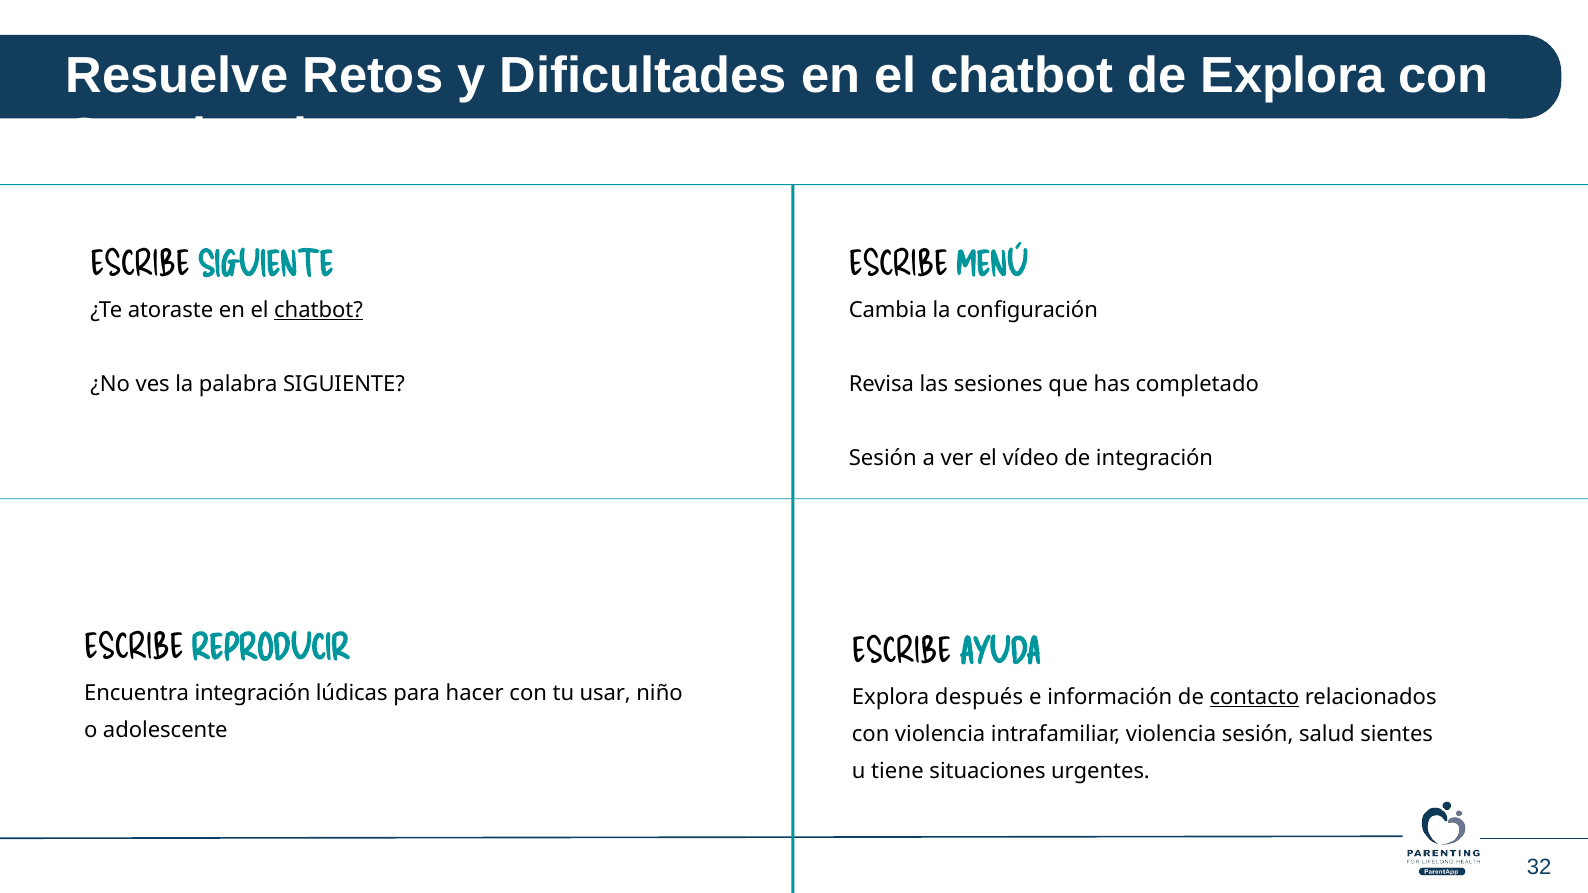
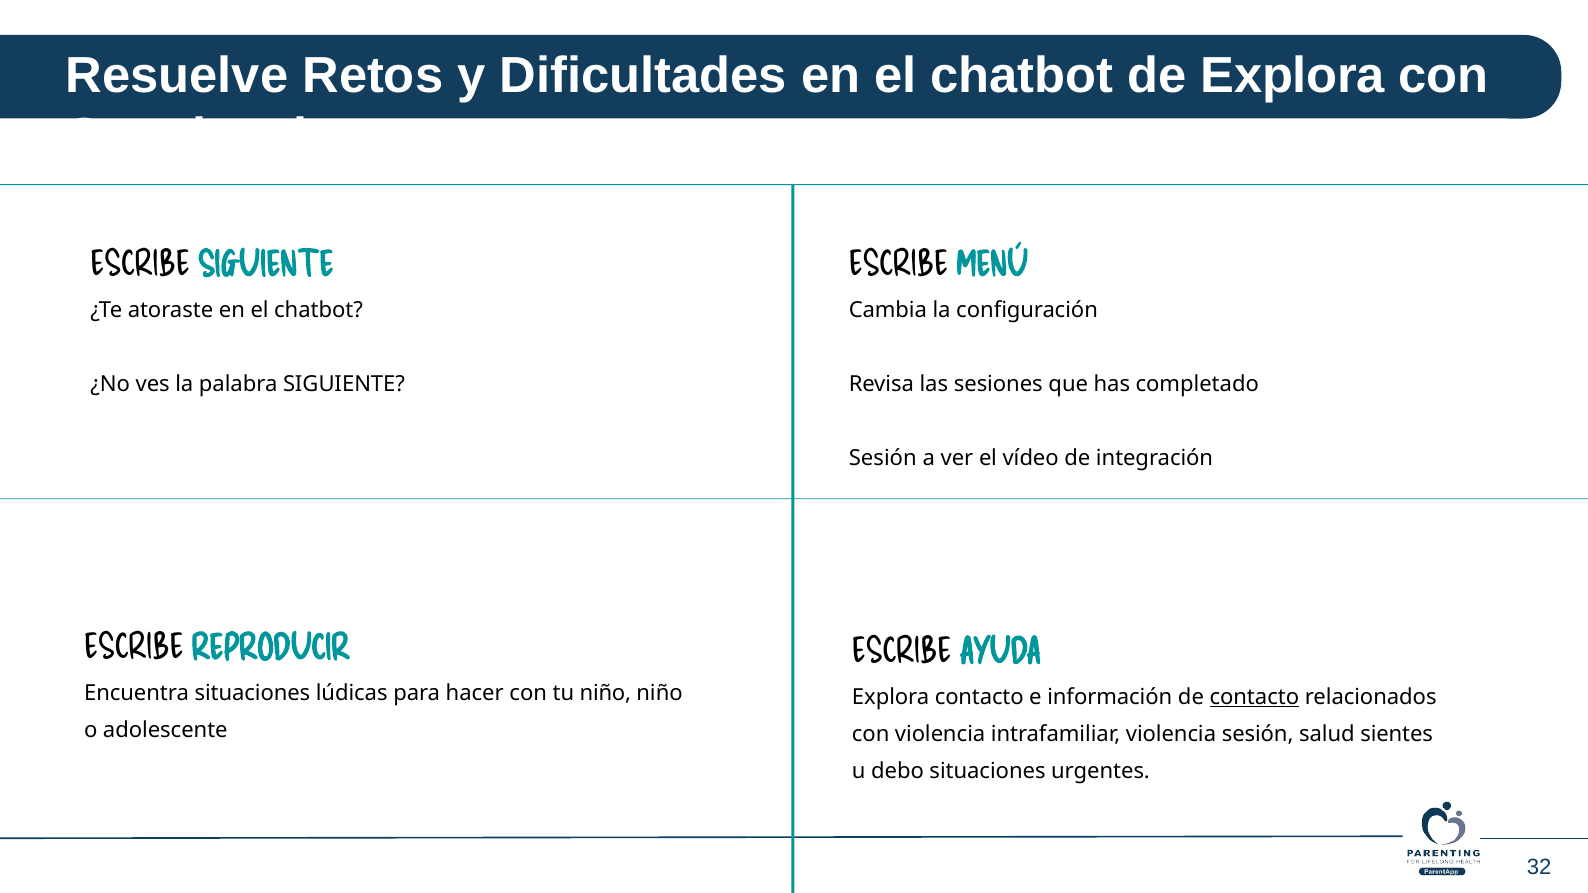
chatbot underline: present -> none (319, 310)
Encuentra integración: integración -> situaciones (252, 693)
tu usar: usar -> niño (605, 693)
Explora después: después -> contacto (979, 697)
tiene: tiene -> debo (897, 771)
